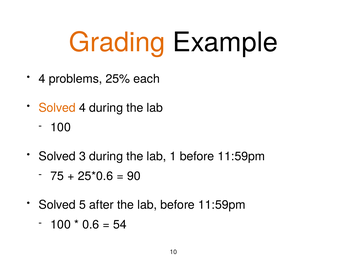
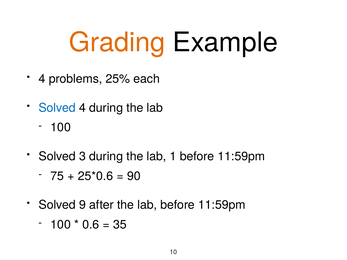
Solved colour: orange -> blue (57, 108)
5: 5 -> 9 (82, 205)
54: 54 -> 35 (120, 225)
